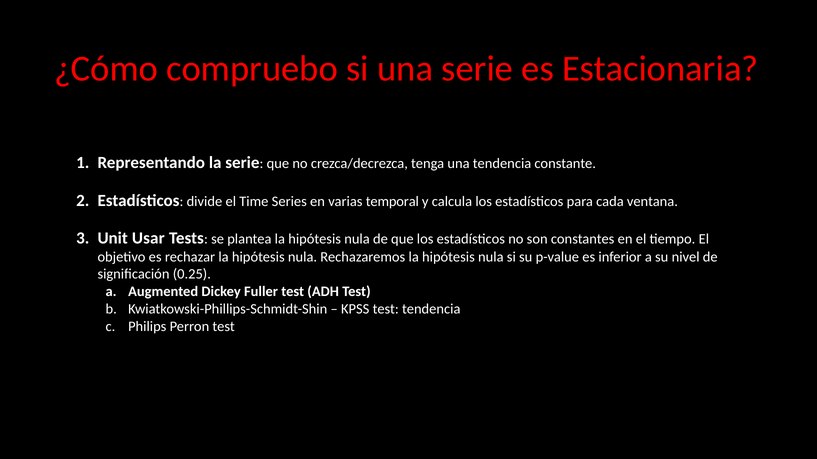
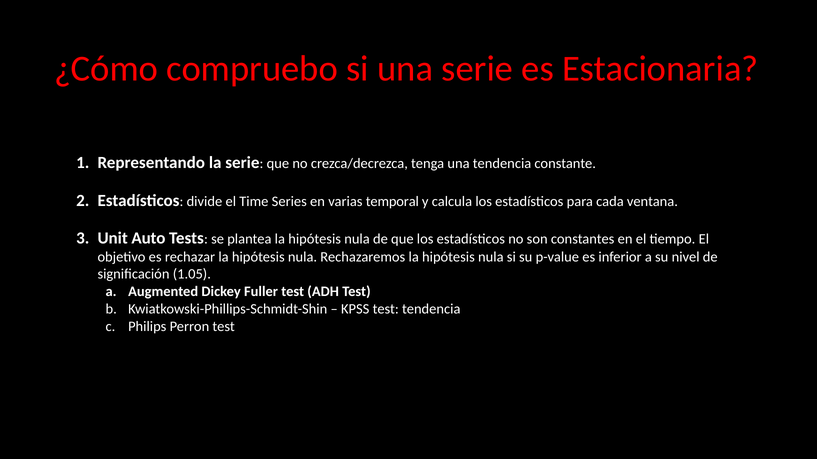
Usar: Usar -> Auto (148, 238)
0.25: 0.25 -> 1.05 (192, 275)
